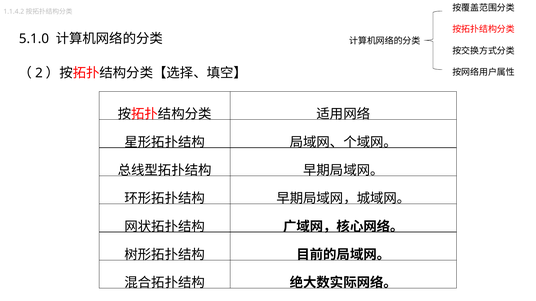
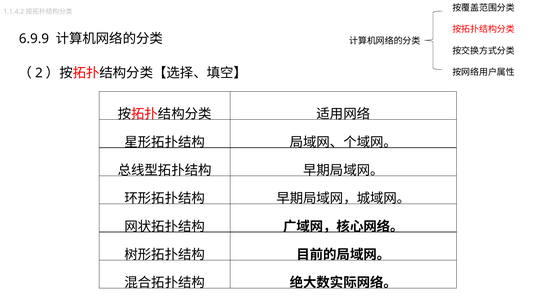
5.1.0: 5.1.0 -> 6.9.9 (34, 39)
